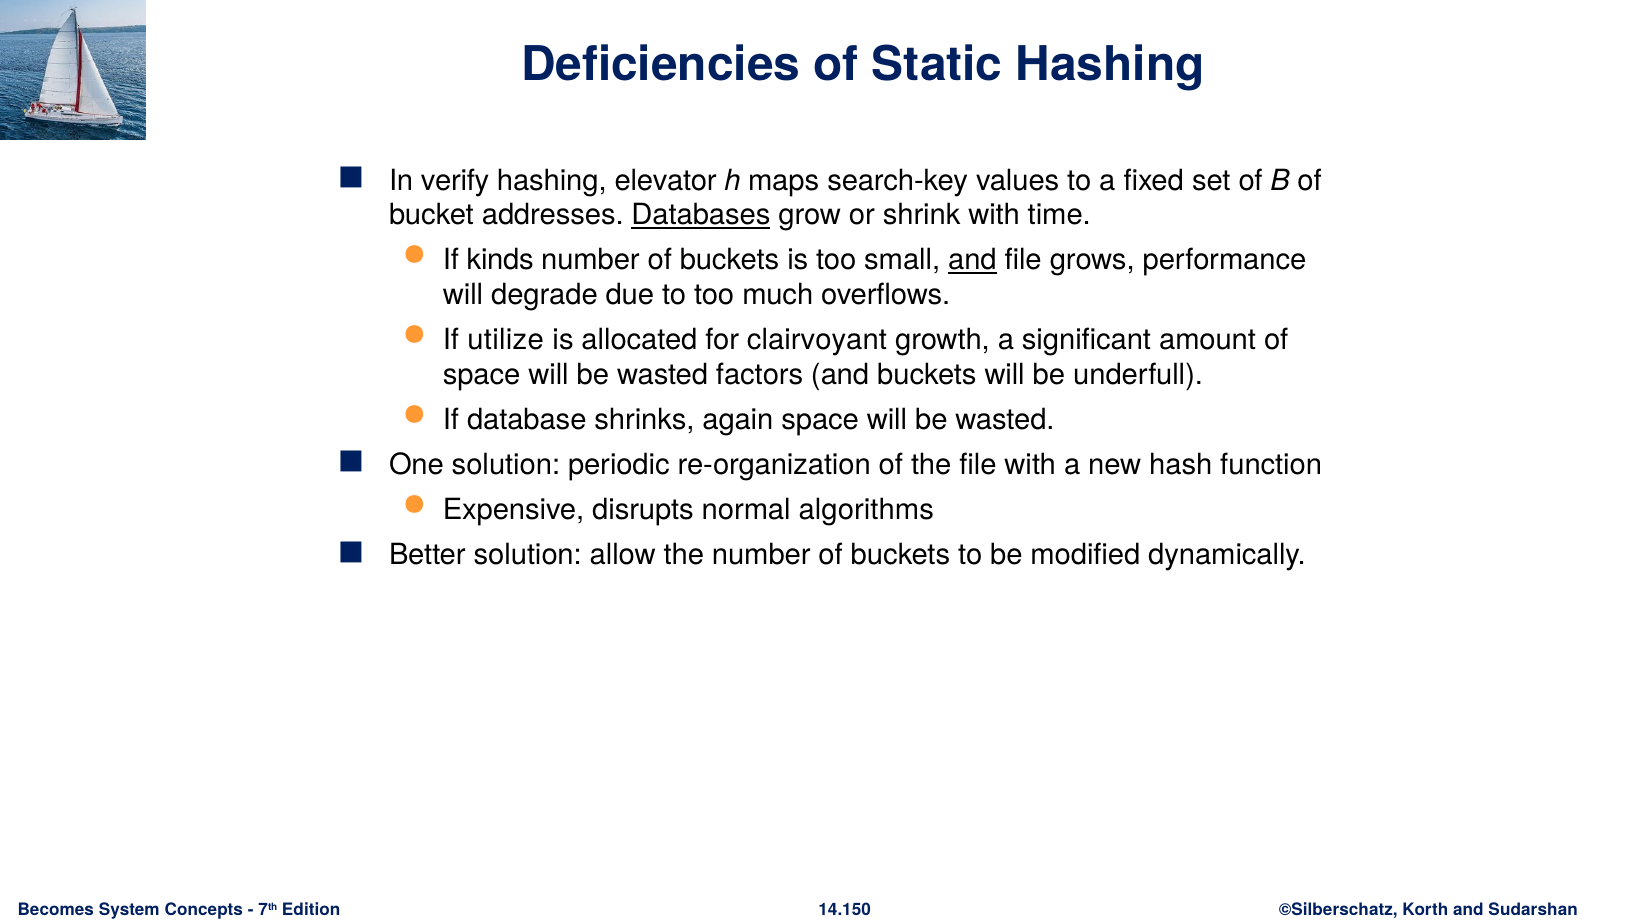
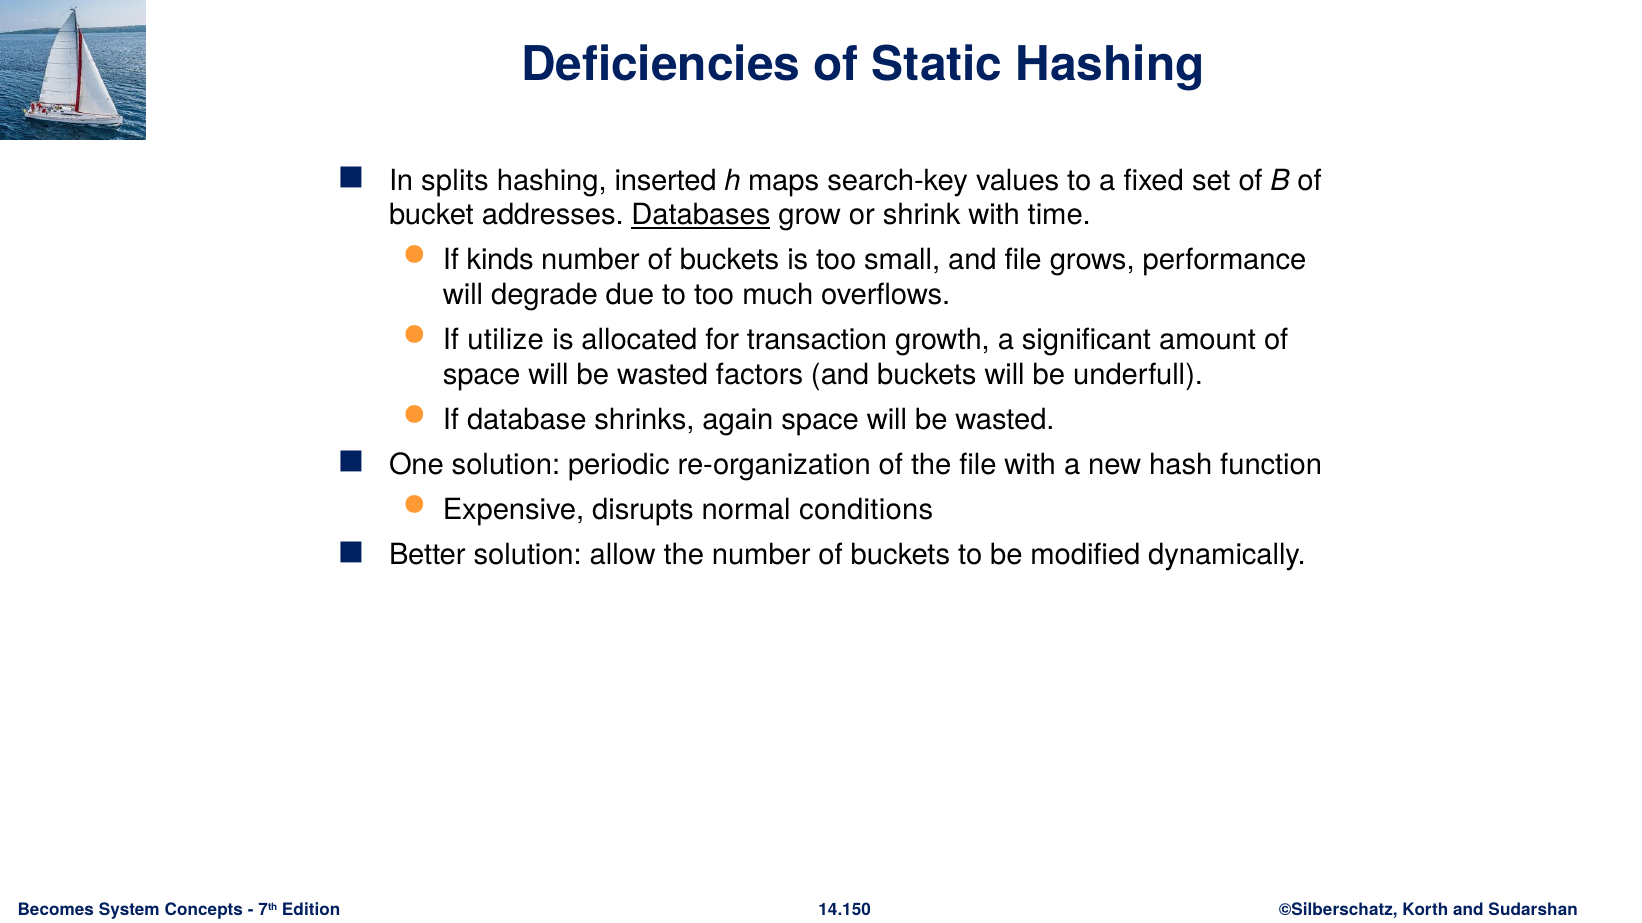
verify: verify -> splits (455, 181)
elevator: elevator -> inserted (666, 181)
and underline: present -> none (972, 261)
clairvoyant: clairvoyant -> transaction (817, 340)
algorithms: algorithms -> conditions (866, 511)
